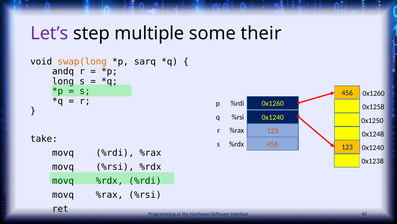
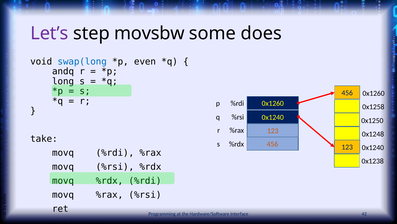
multiple: multiple -> movsbw (149, 33)
their: their -> does (261, 33)
swap(long colour: orange -> blue (82, 61)
sarq: sarq -> even (145, 61)
